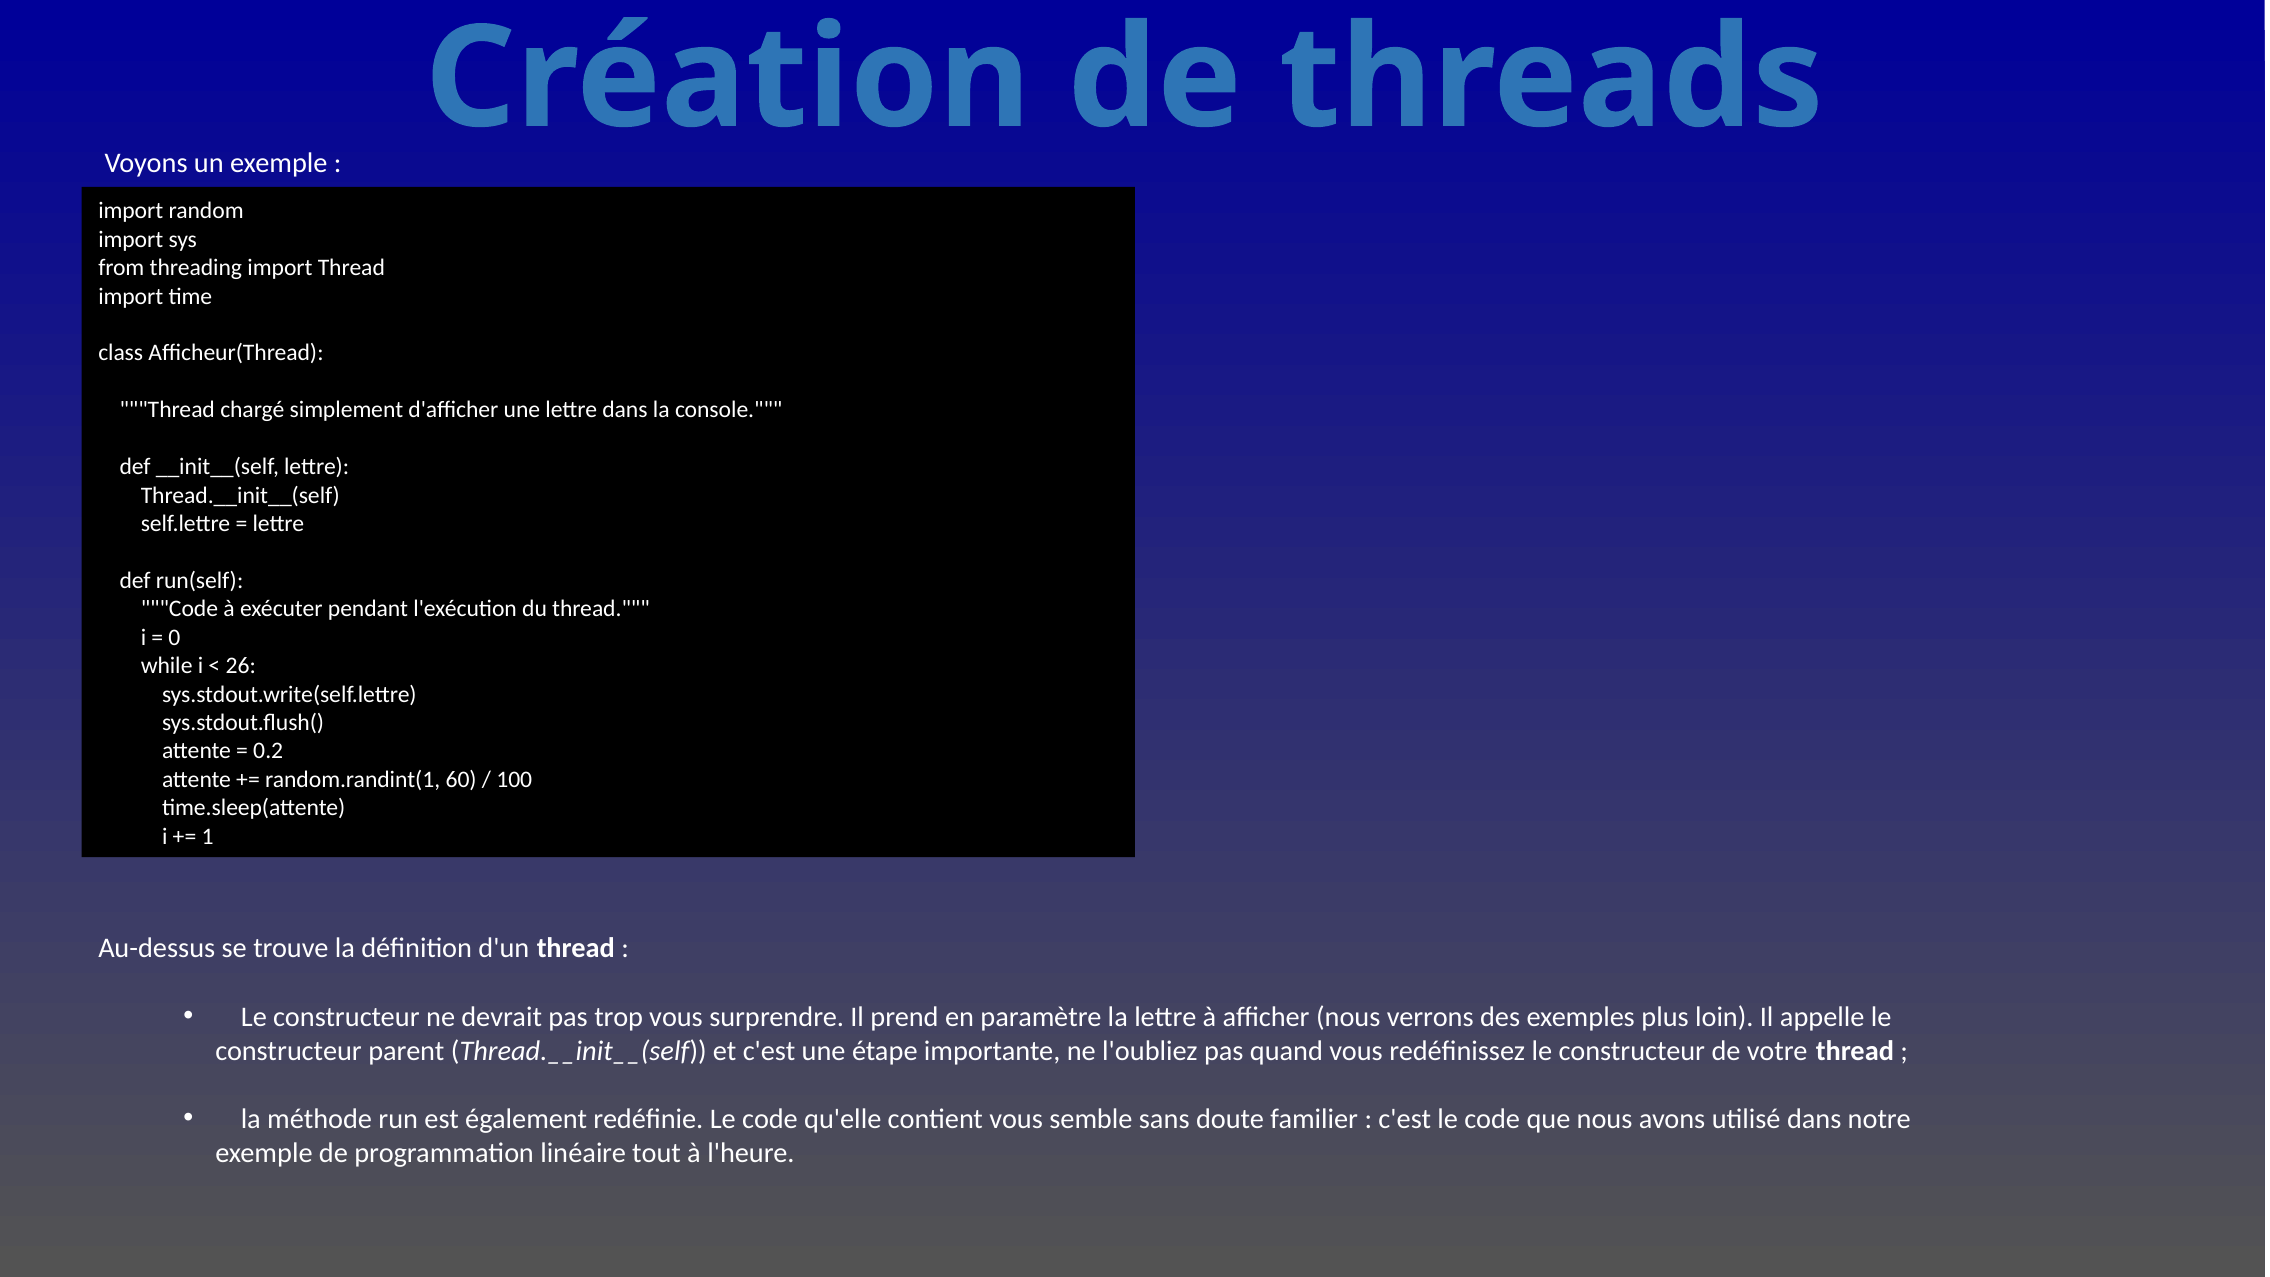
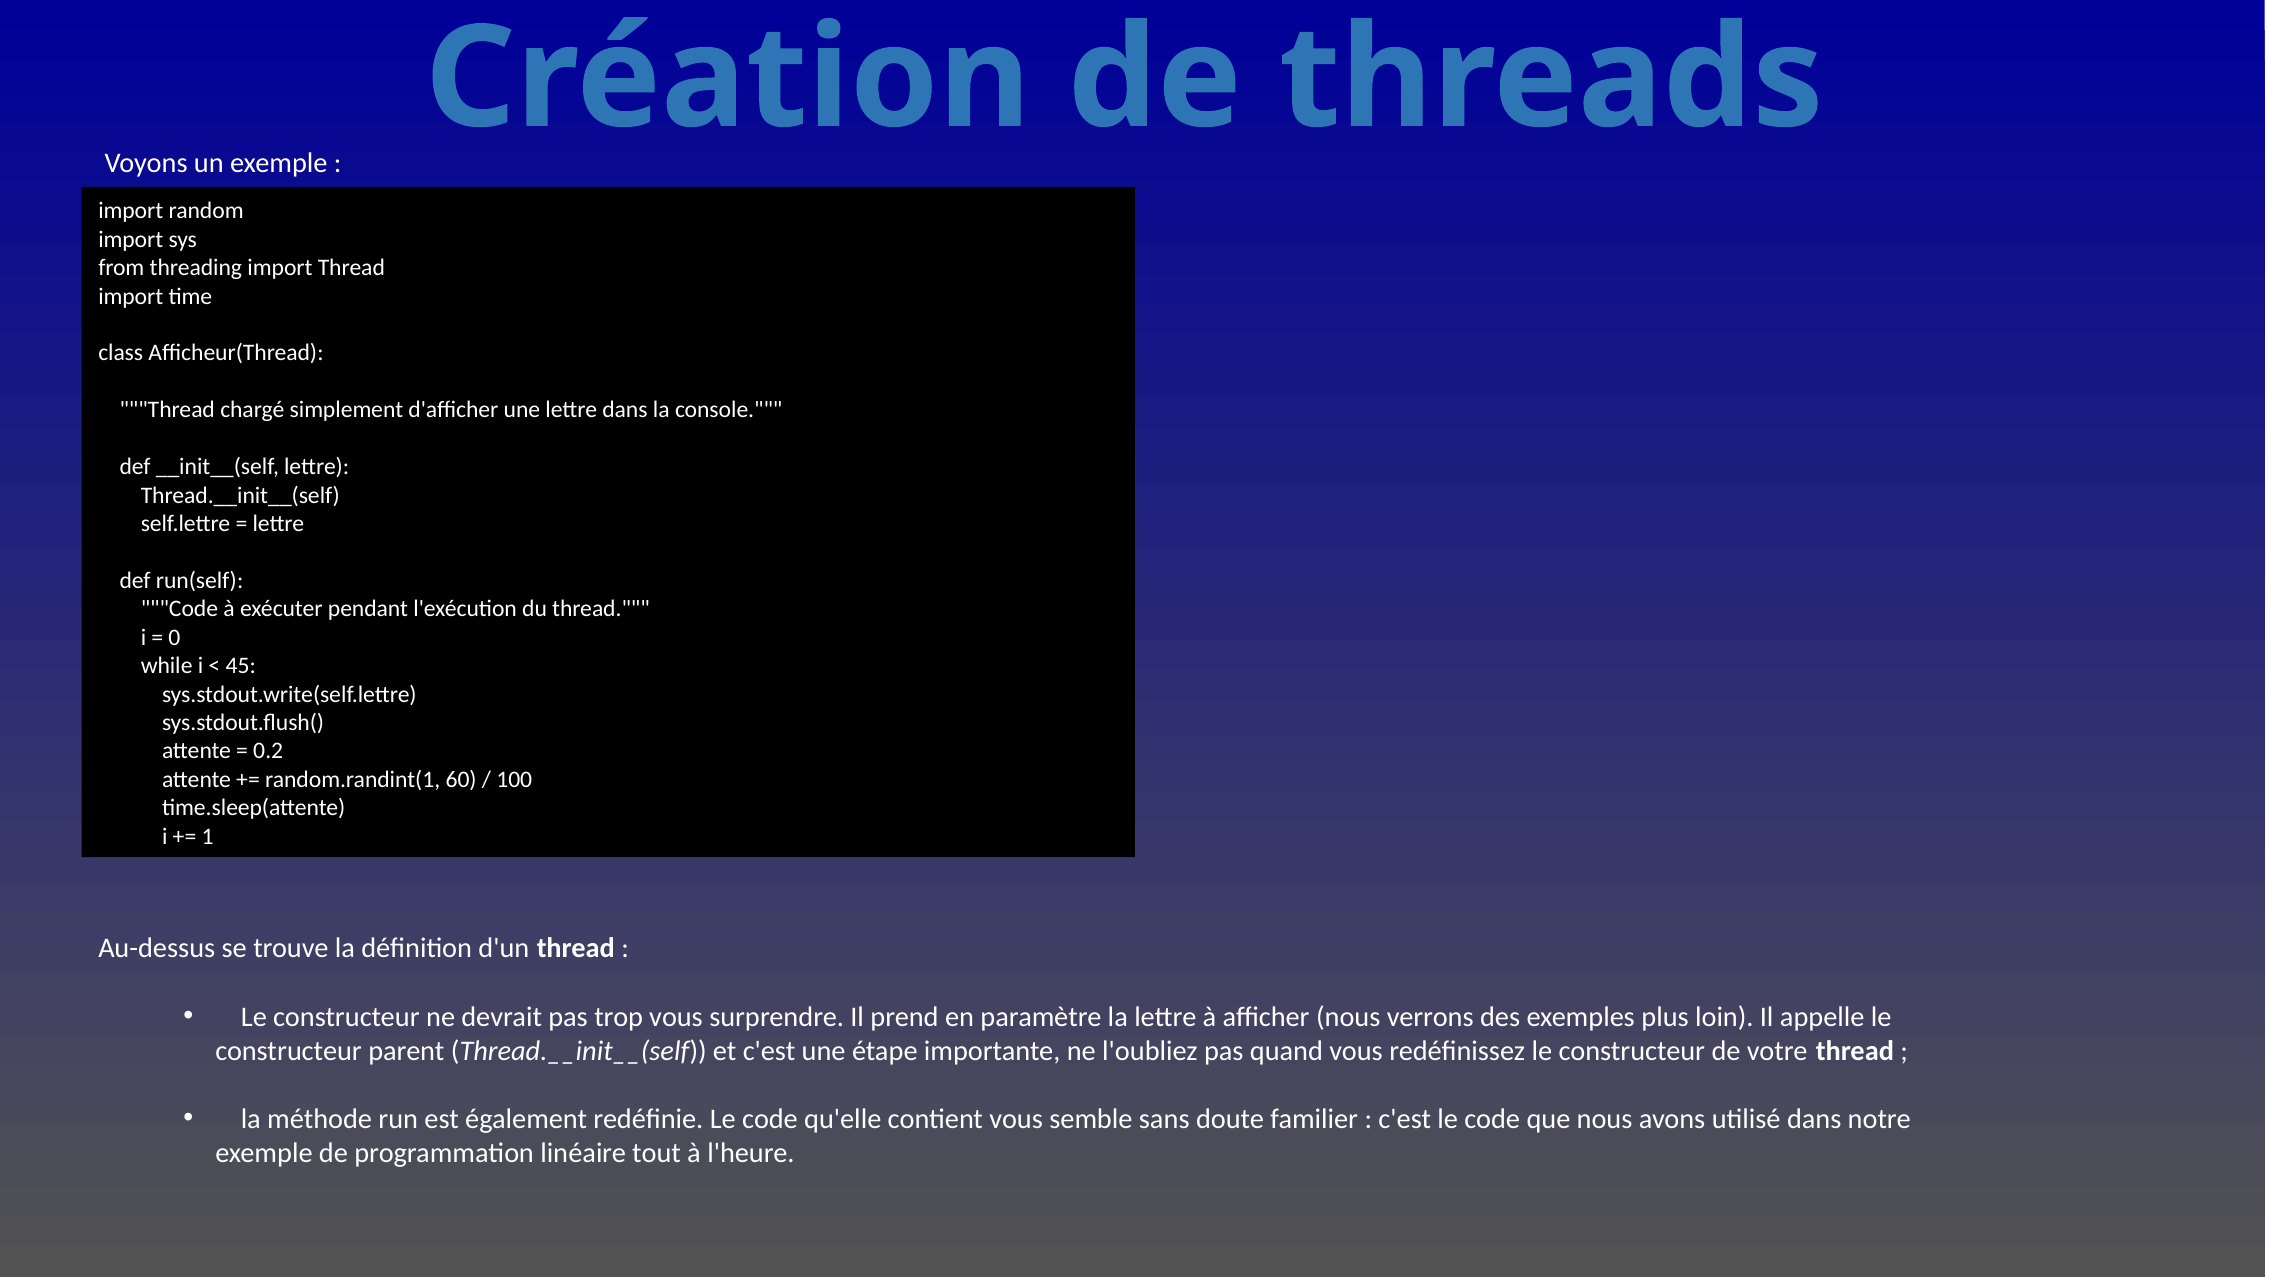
26: 26 -> 45 (241, 666)
